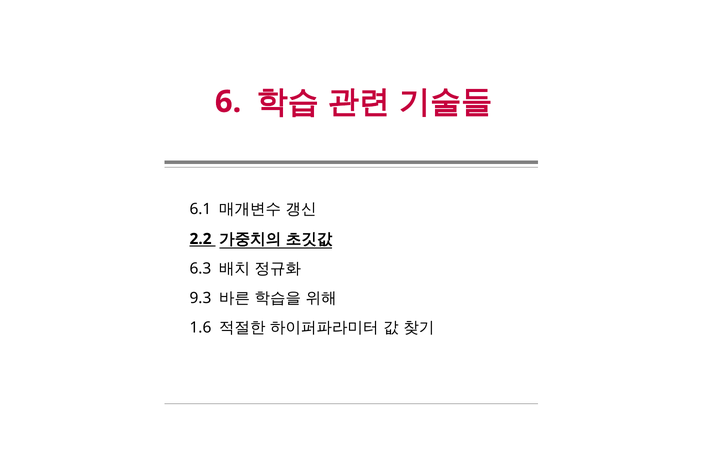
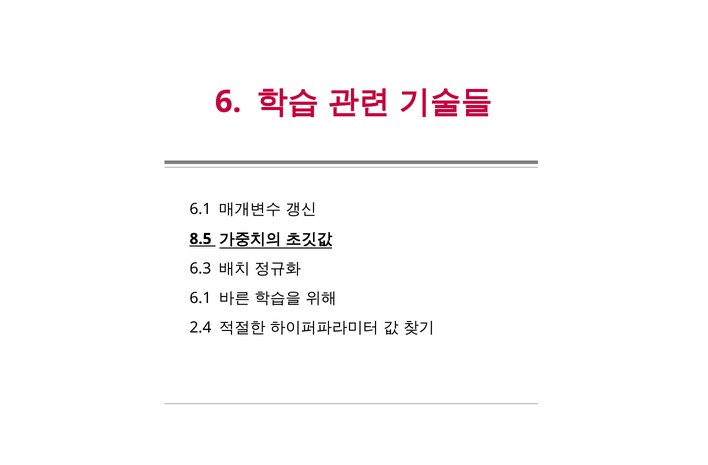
2.2: 2.2 -> 8.5 (201, 239)
9.3: 9.3 -> 6.1 (200, 298)
1.6: 1.6 -> 2.4 (200, 328)
